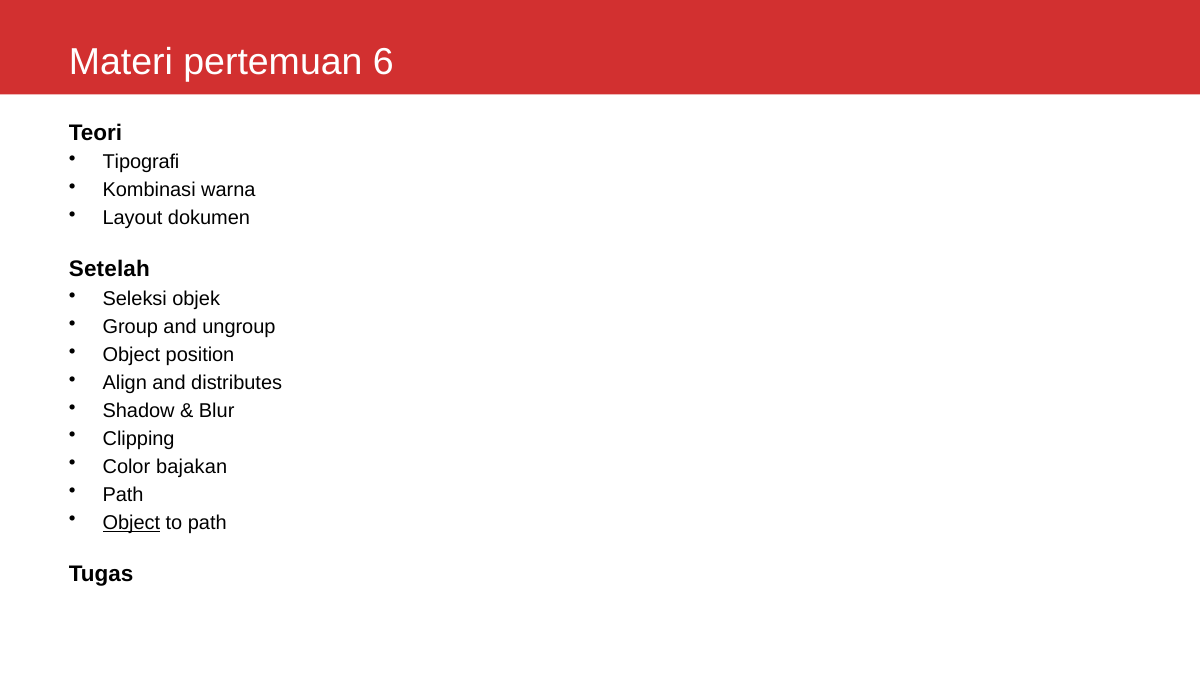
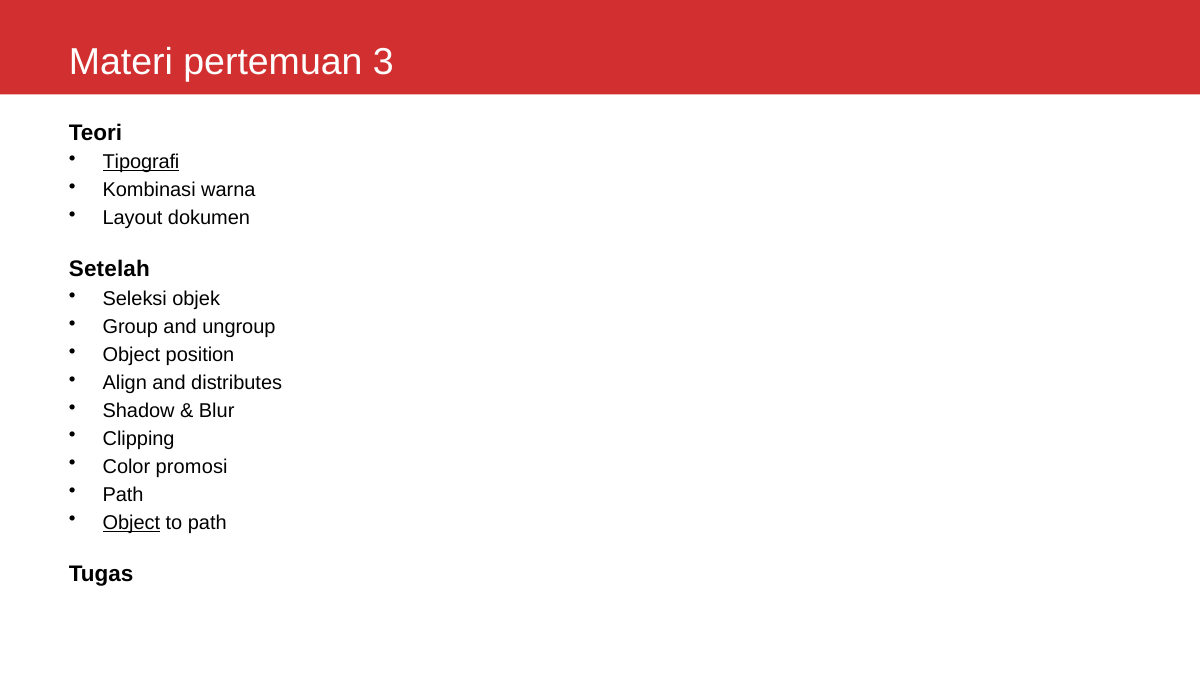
6: 6 -> 3 (383, 63)
Tipografi underline: none -> present (141, 162)
bajakan: bajakan -> promosi (192, 467)
